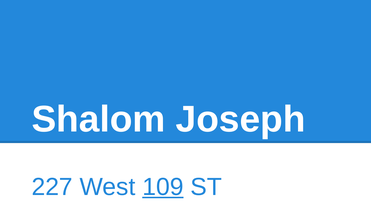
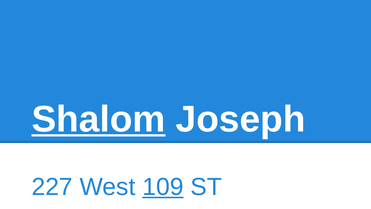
Shalom underline: none -> present (98, 119)
